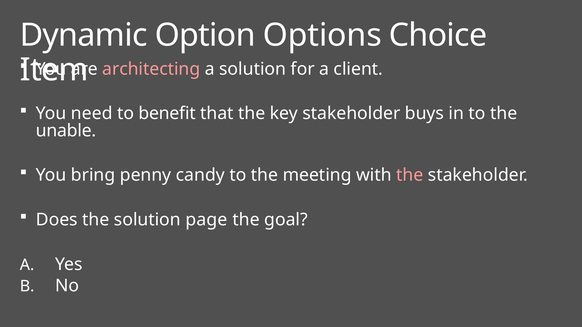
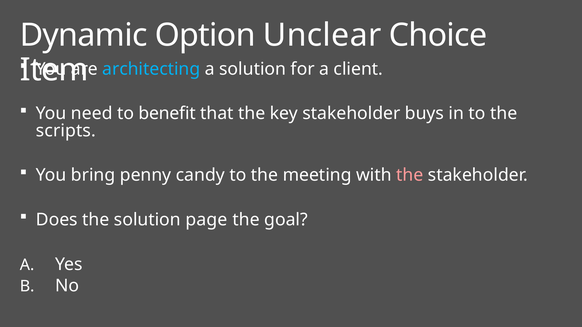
Options: Options -> Unclear (322, 35)
architecting colour: pink -> light blue (151, 69)
unable: unable -> scripts (66, 131)
